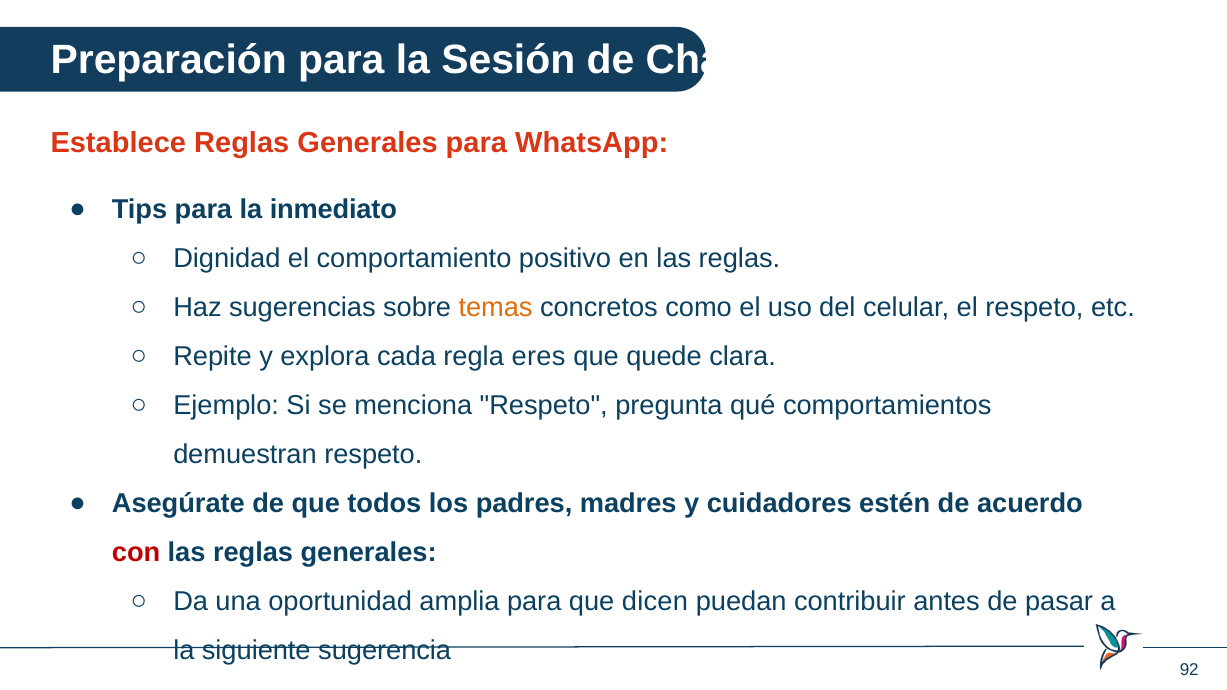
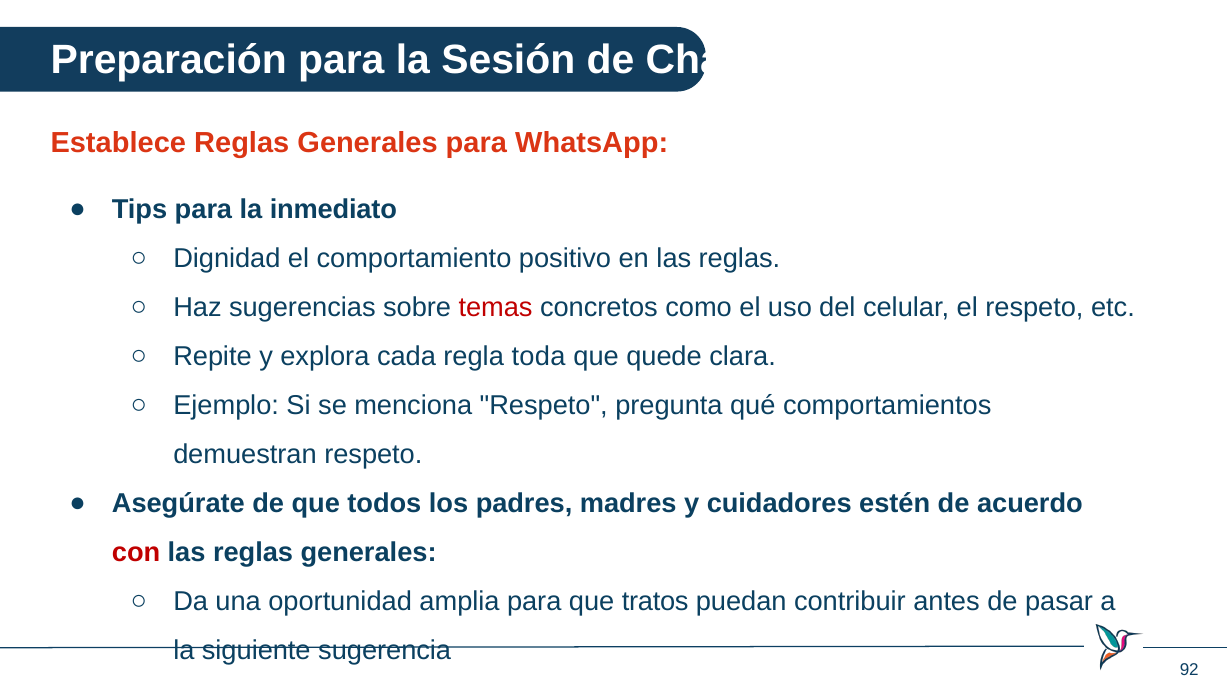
temas colour: orange -> red (496, 308)
eres: eres -> toda (539, 357)
dicen: dicen -> tratos (655, 602)
